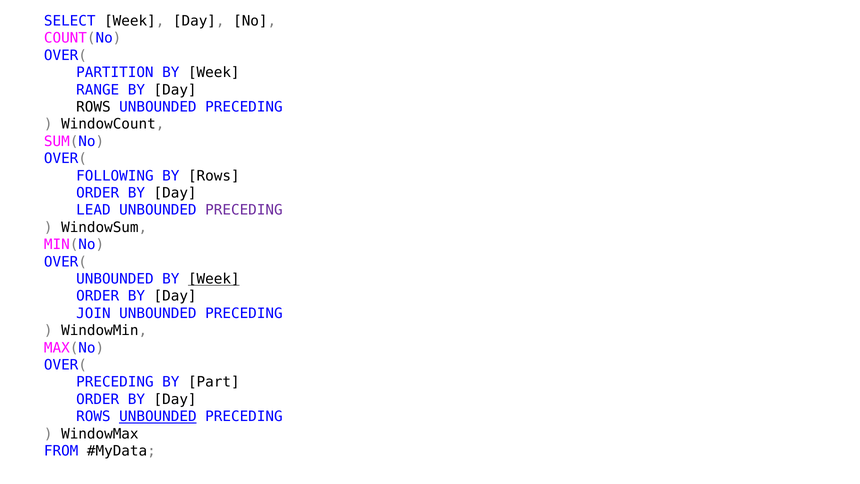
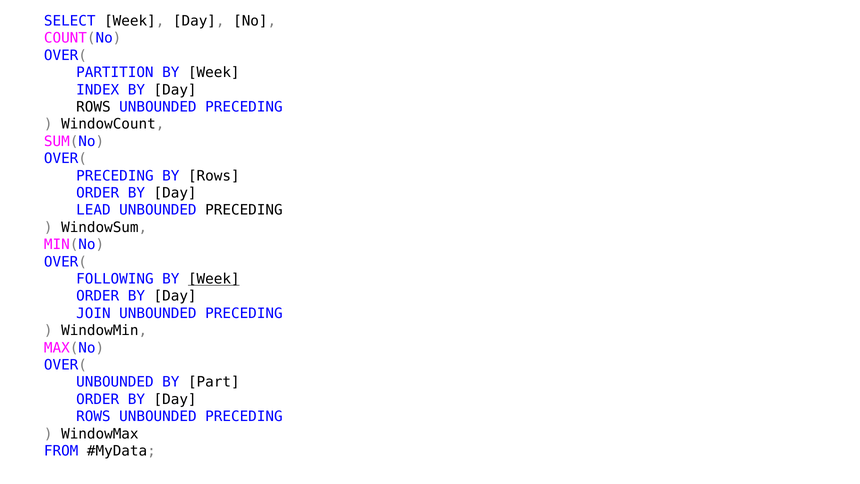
RANGE: RANGE -> INDEX (98, 90)
FOLLOWING: FOLLOWING -> PRECEDING (115, 176)
PRECEDING colour: purple -> black (244, 210)
UNBOUNDED: UNBOUNDED -> FOLLOWING (115, 279)
PRECEDING: PRECEDING -> UNBOUNDED (115, 382)
UNBOUNDED underline: present -> none (158, 416)
